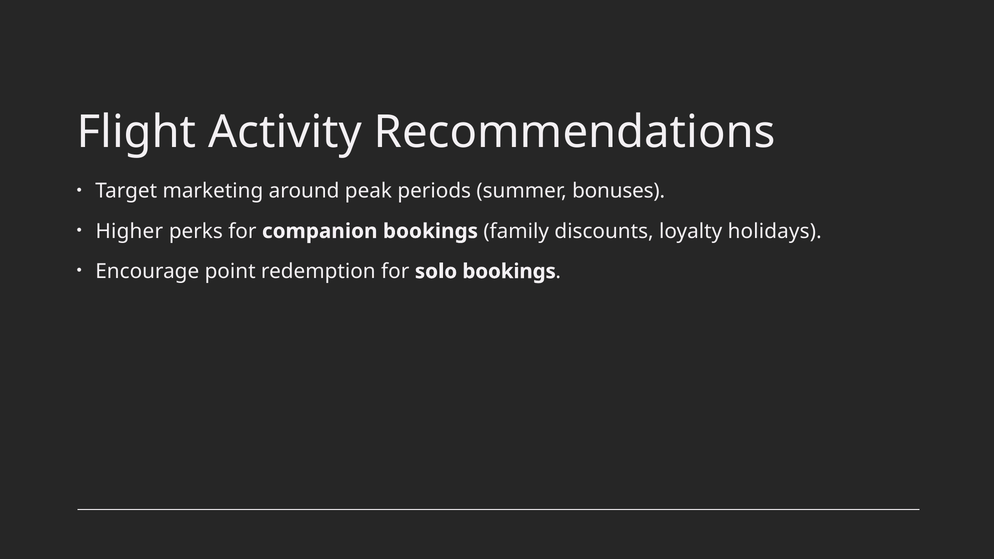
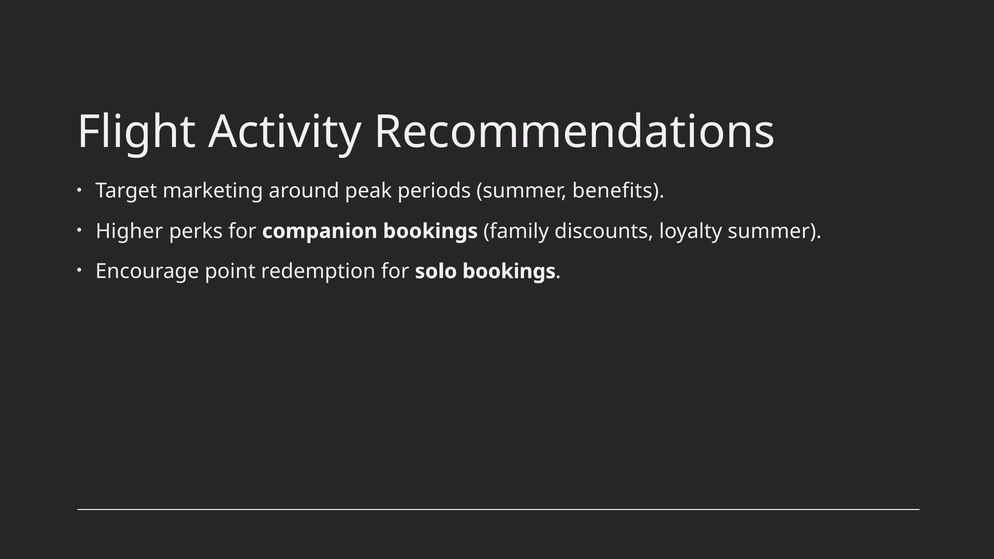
bonuses: bonuses -> benefits (618, 191)
loyalty holidays: holidays -> summer (775, 231)
